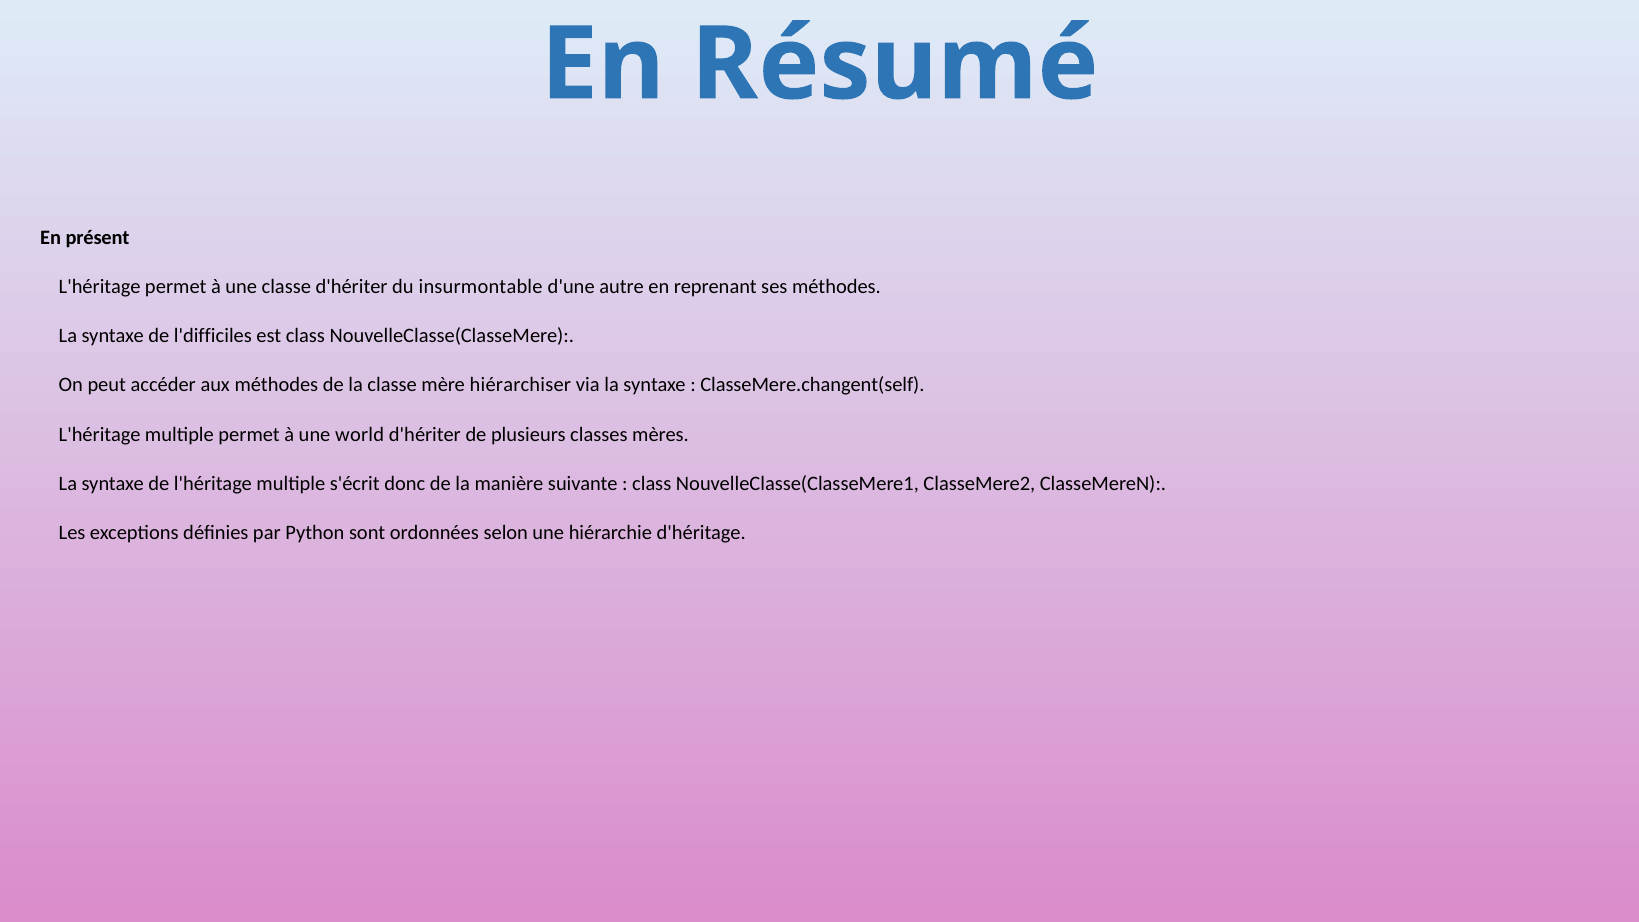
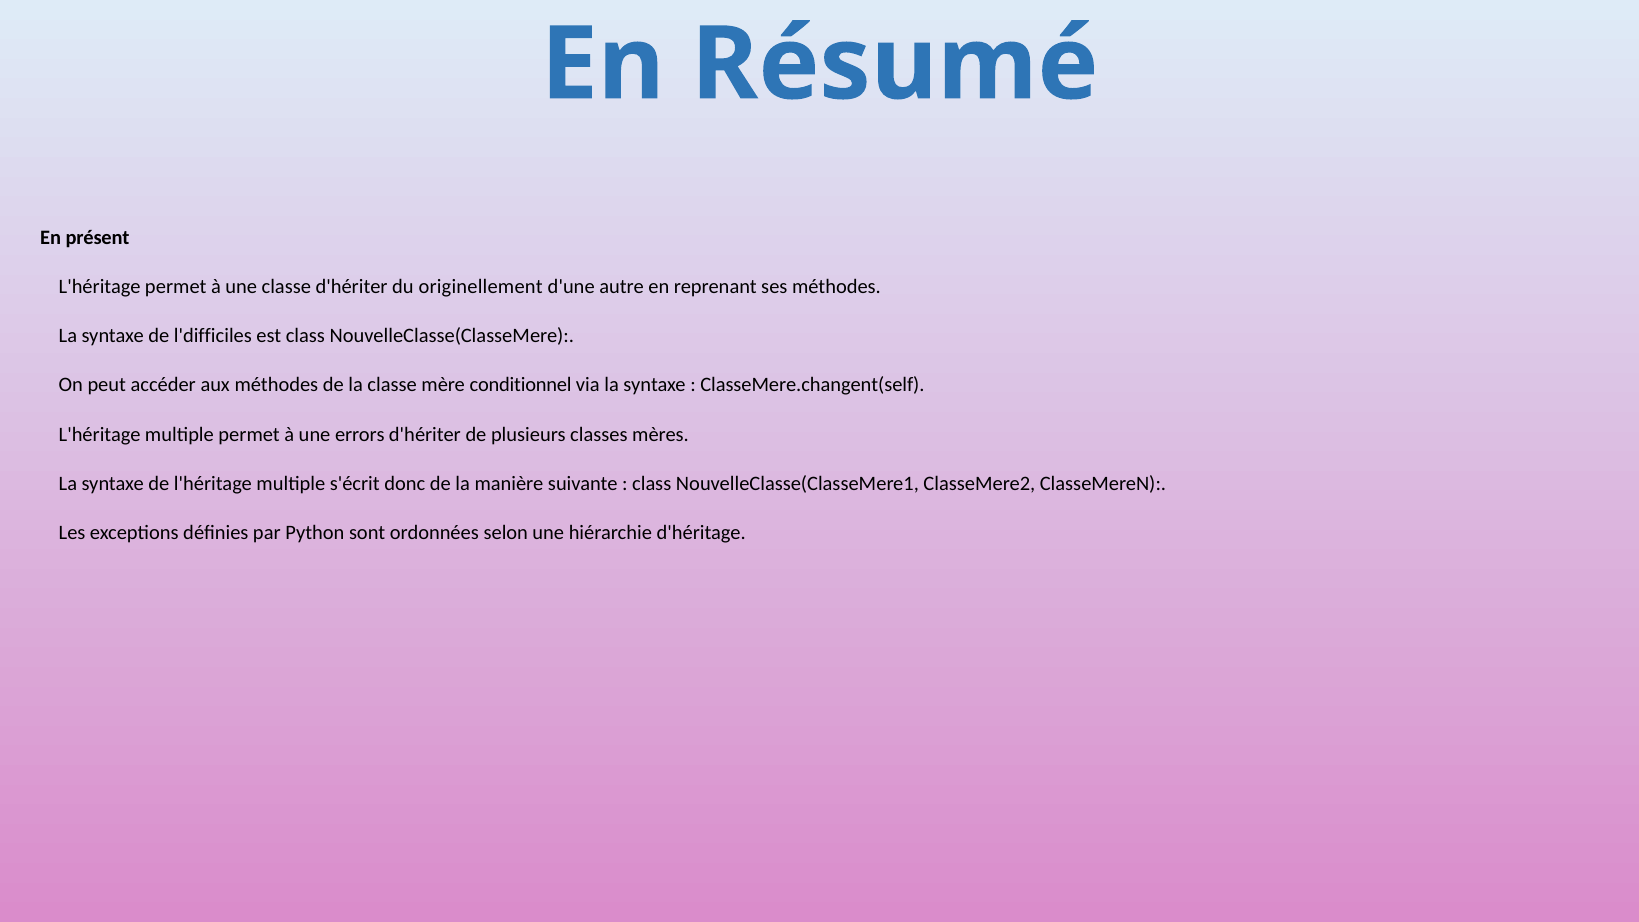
insurmontable: insurmontable -> originellement (481, 287)
hiérarchiser: hiérarchiser -> conditionnel (521, 385)
world: world -> errors (360, 434)
